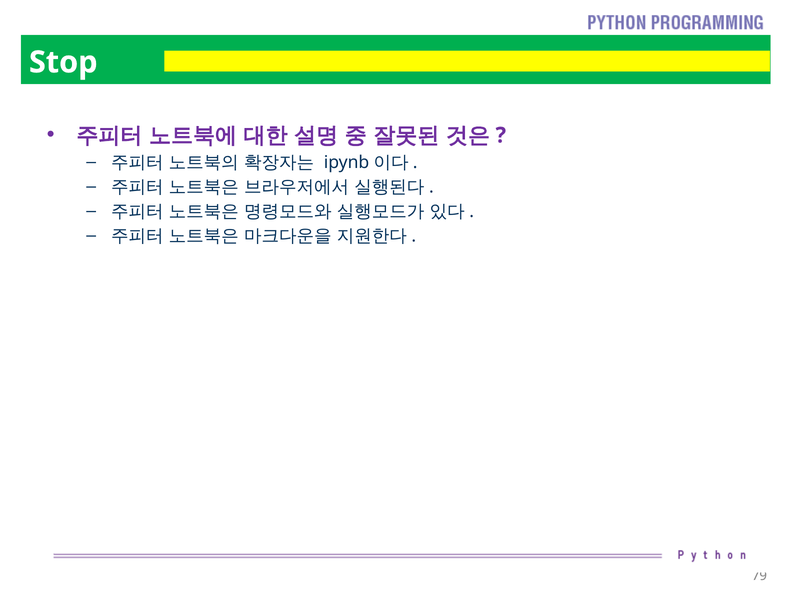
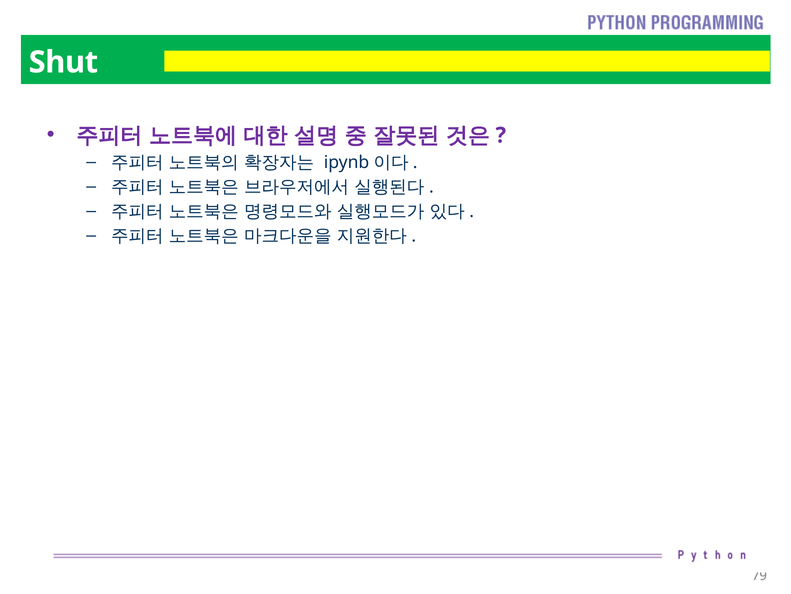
Stop: Stop -> Shut (63, 62)
